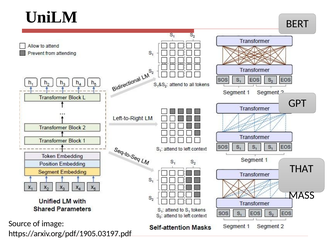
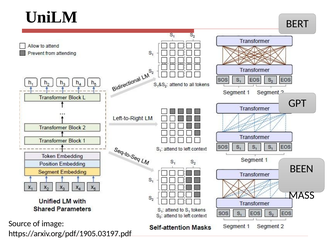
THAT: THAT -> BEEN (302, 168)
